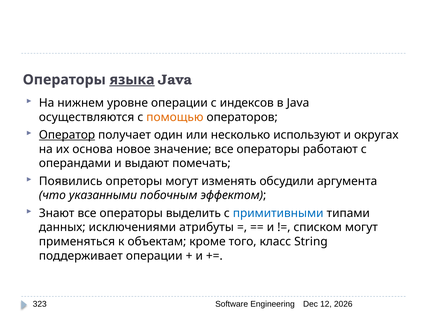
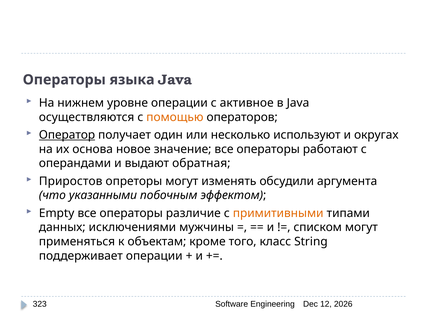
языка underline: present -> none (132, 80)
индексов: индексов -> активное (247, 103)
помечать: помечать -> обратная (201, 163)
Появились: Появились -> Приростов (71, 181)
Знают: Знают -> Empty (57, 213)
выделить: выделить -> различие (193, 213)
примитивными colour: blue -> orange (278, 213)
атрибуты: атрибуты -> мужчины (207, 228)
